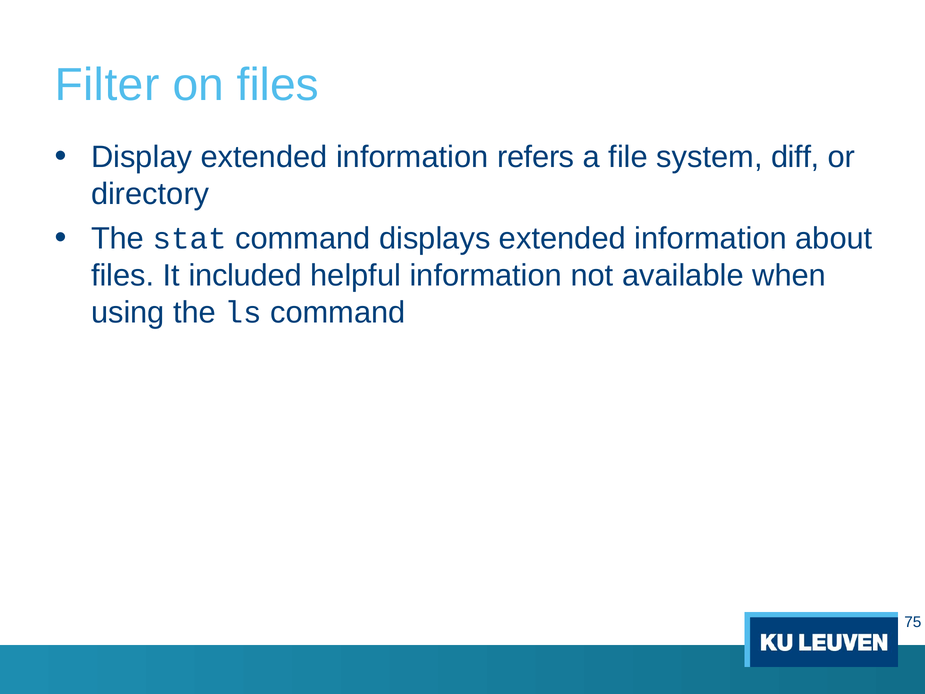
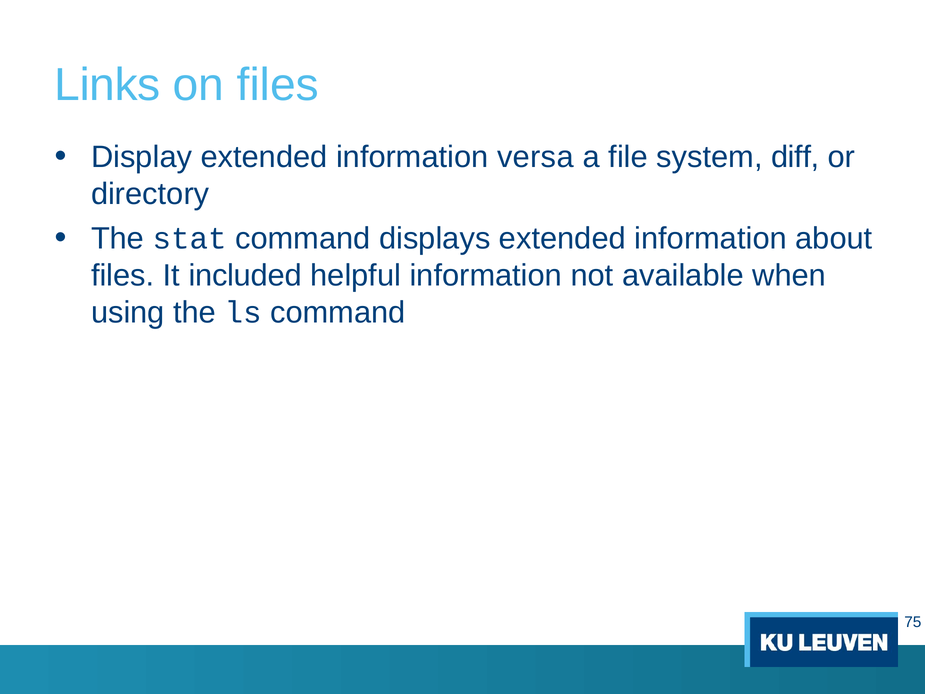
Filter: Filter -> Links (107, 85)
refers: refers -> versa (535, 157)
